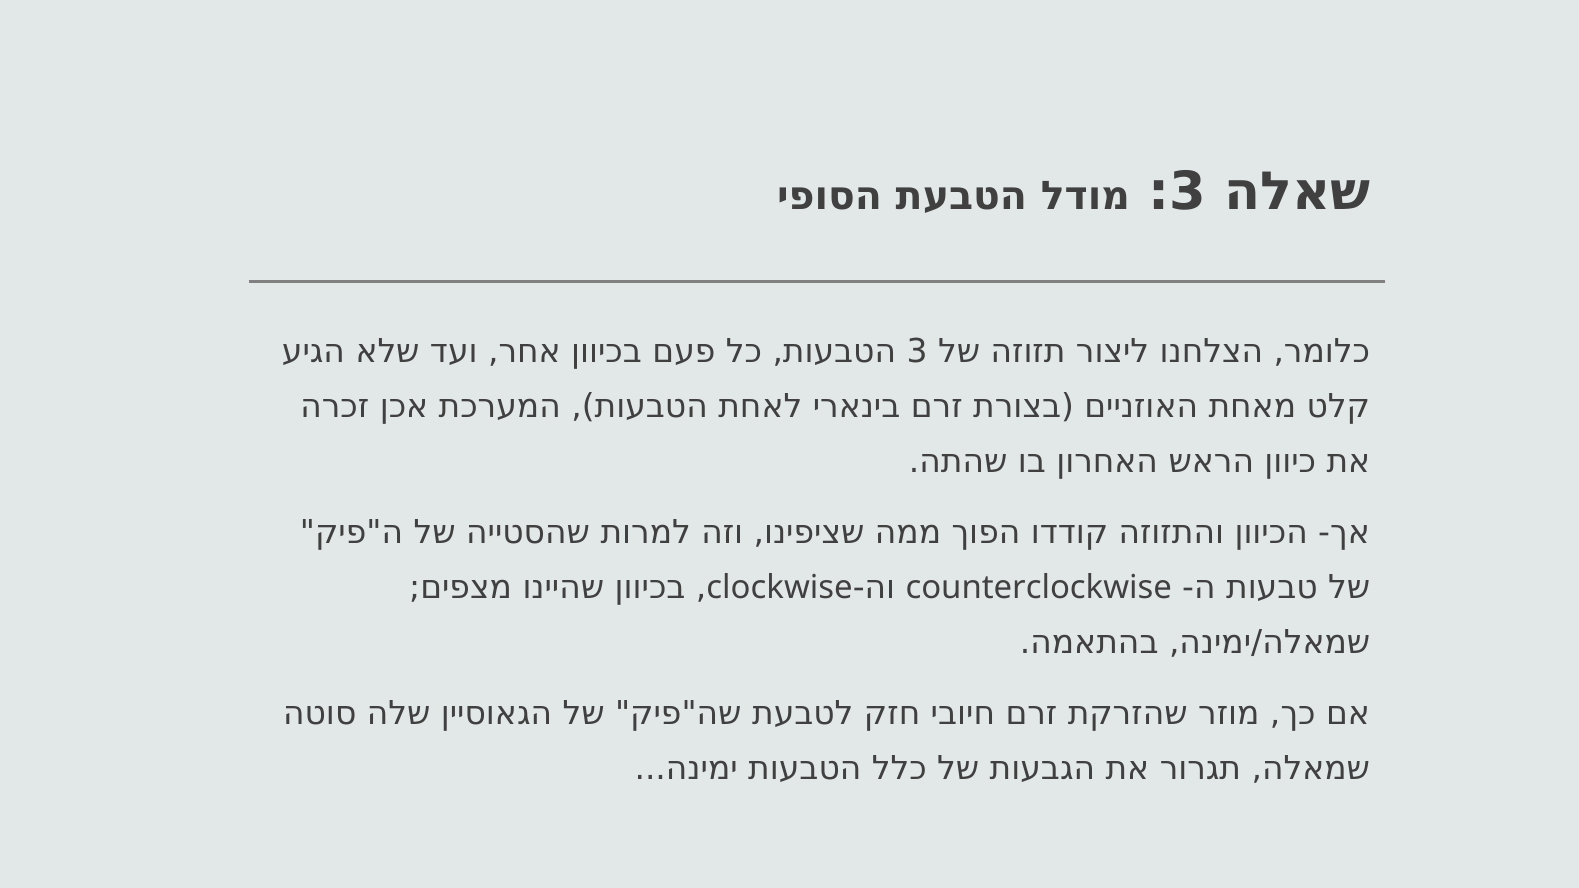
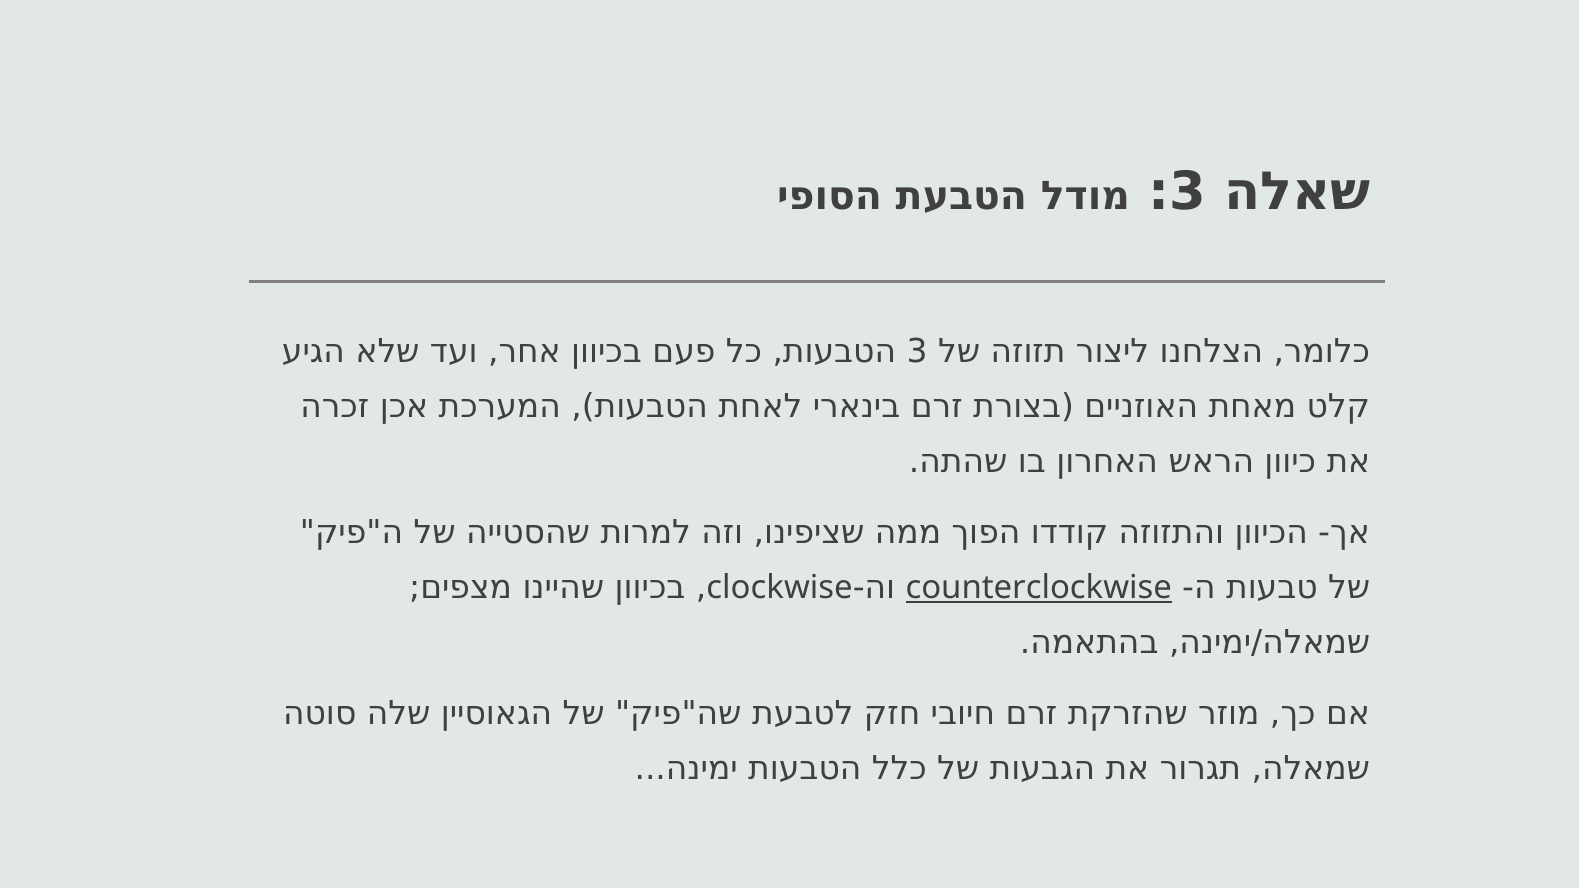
counterclockwise underline: none -> present (1039, 588)
